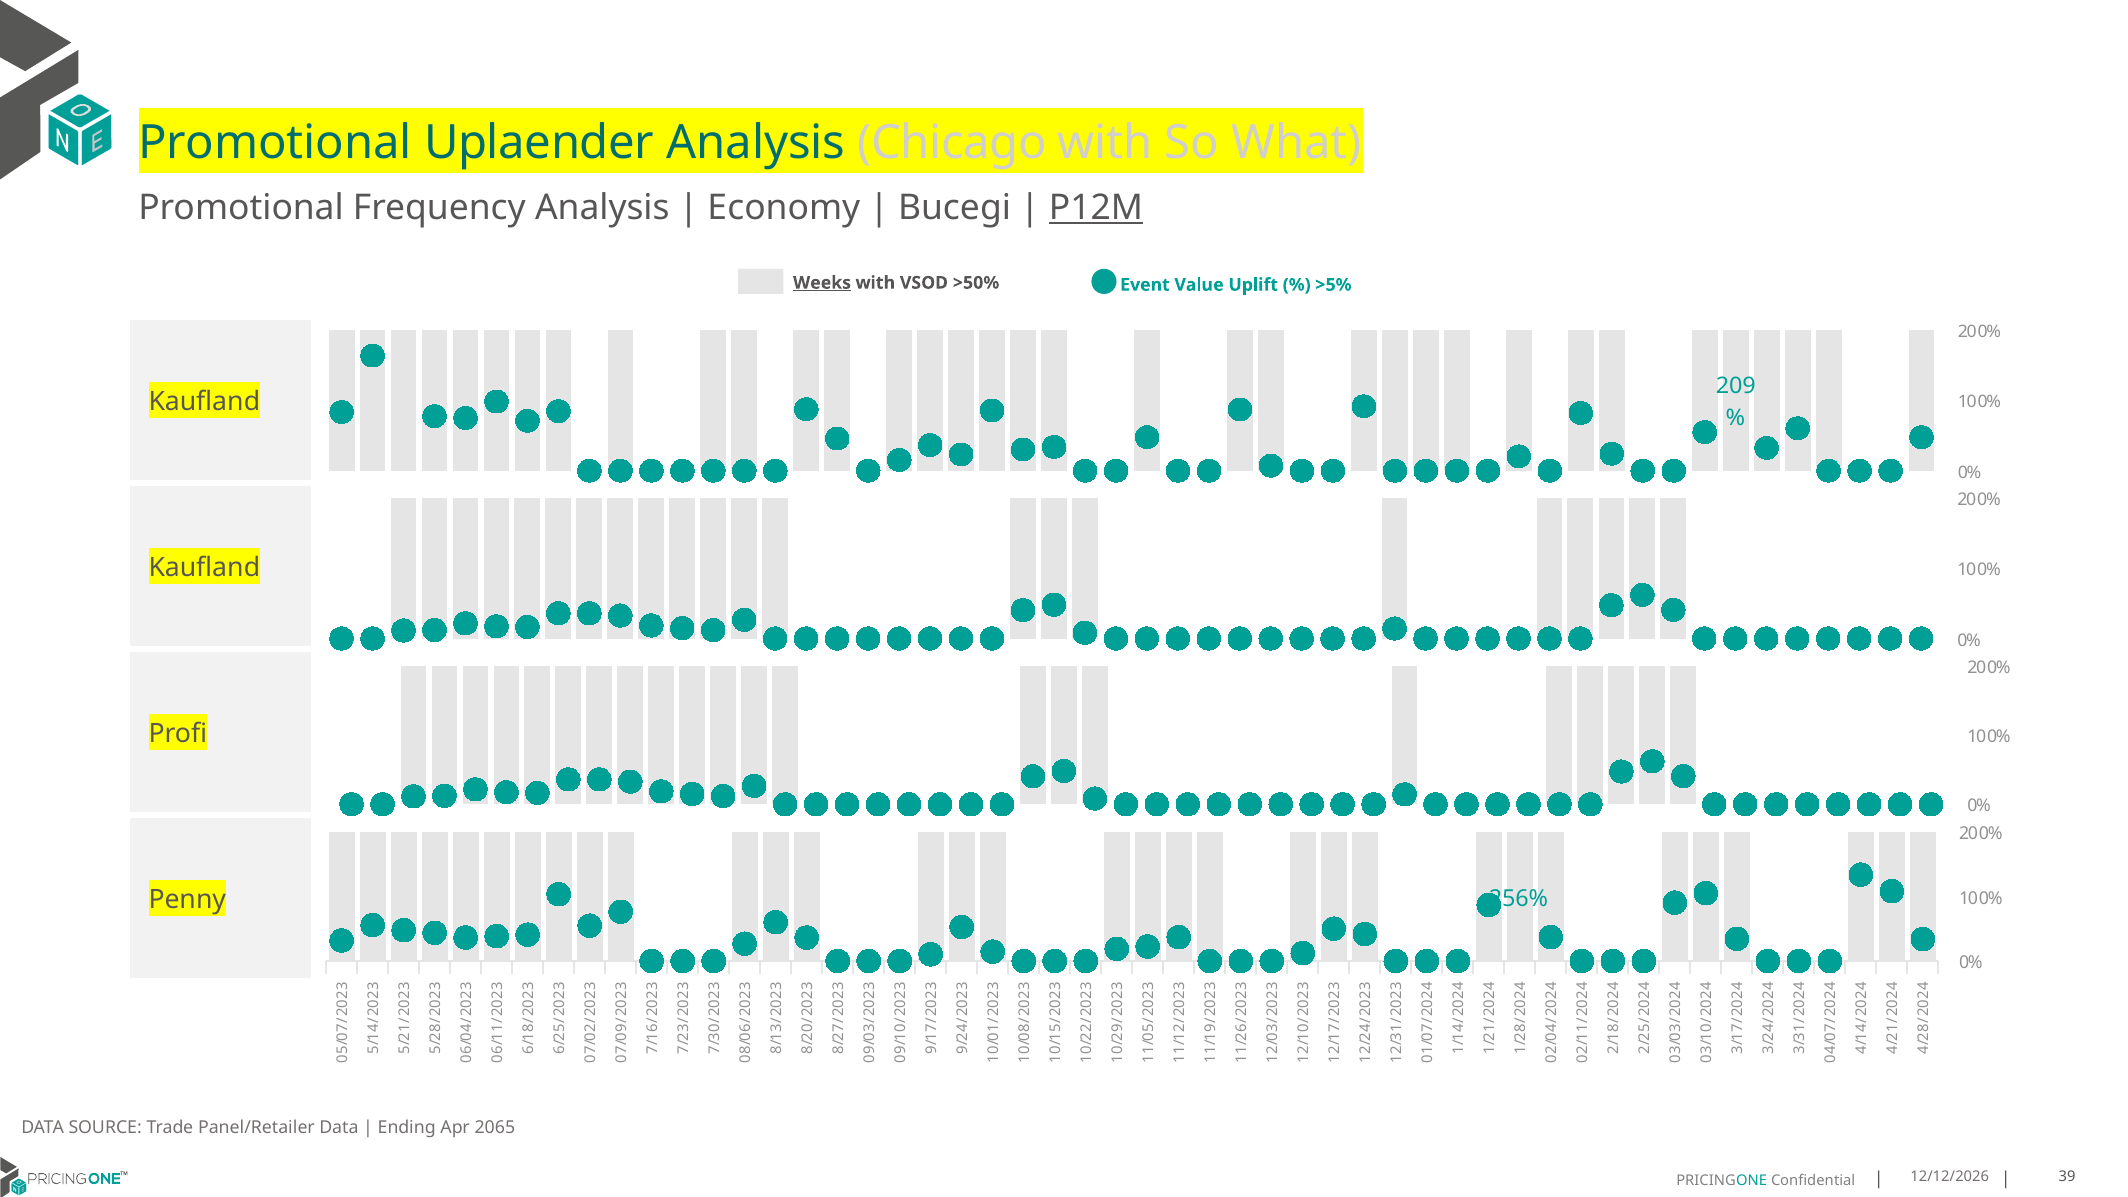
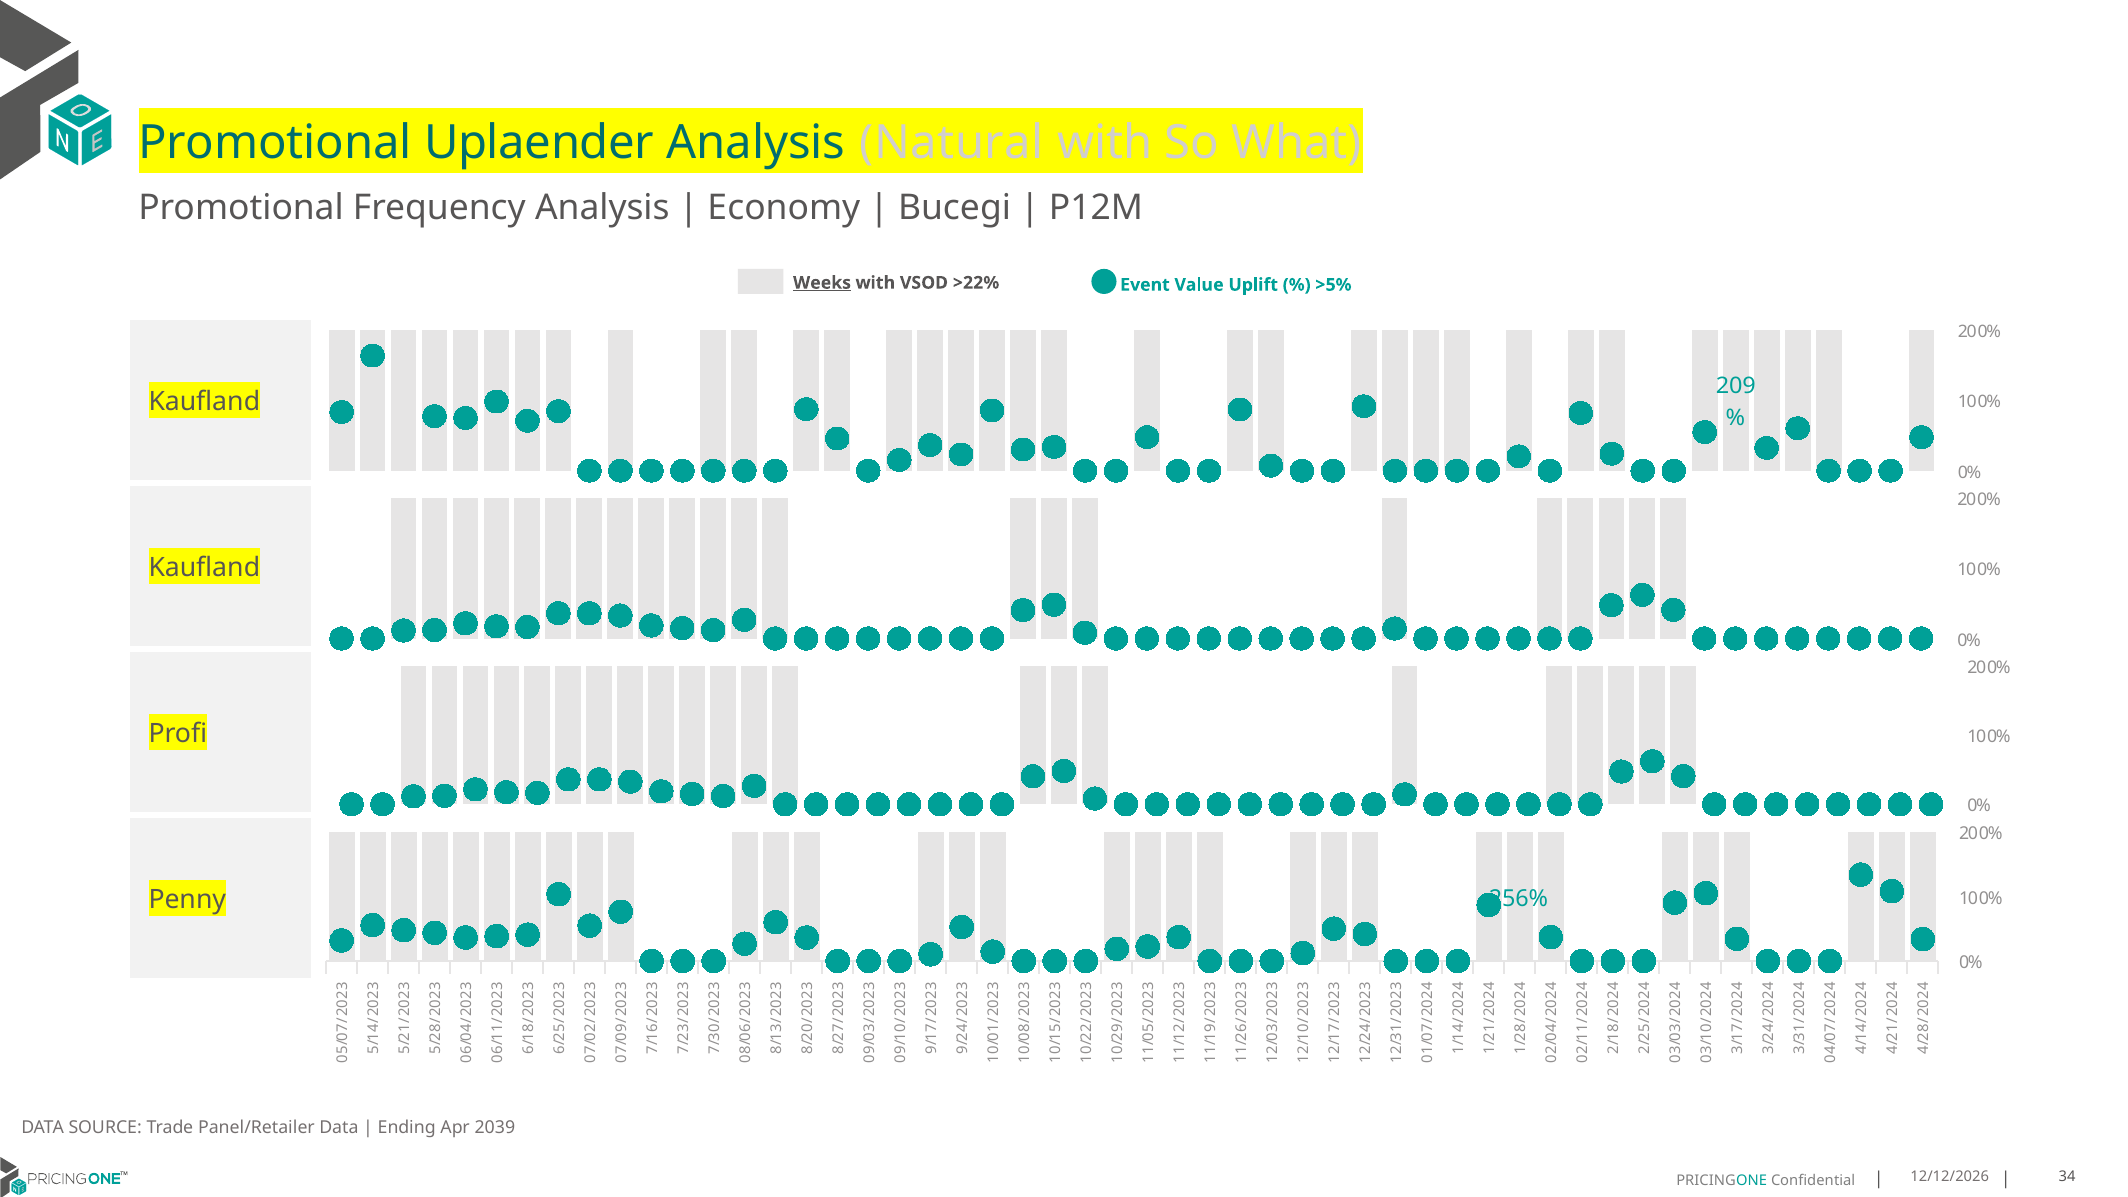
Chicago: Chicago -> Natural (952, 143)
P12M underline: present -> none (1096, 207)
>50%: >50% -> >22% (976, 283)
2065: 2065 -> 2039 (495, 1127)
39: 39 -> 34 (2067, 1177)
